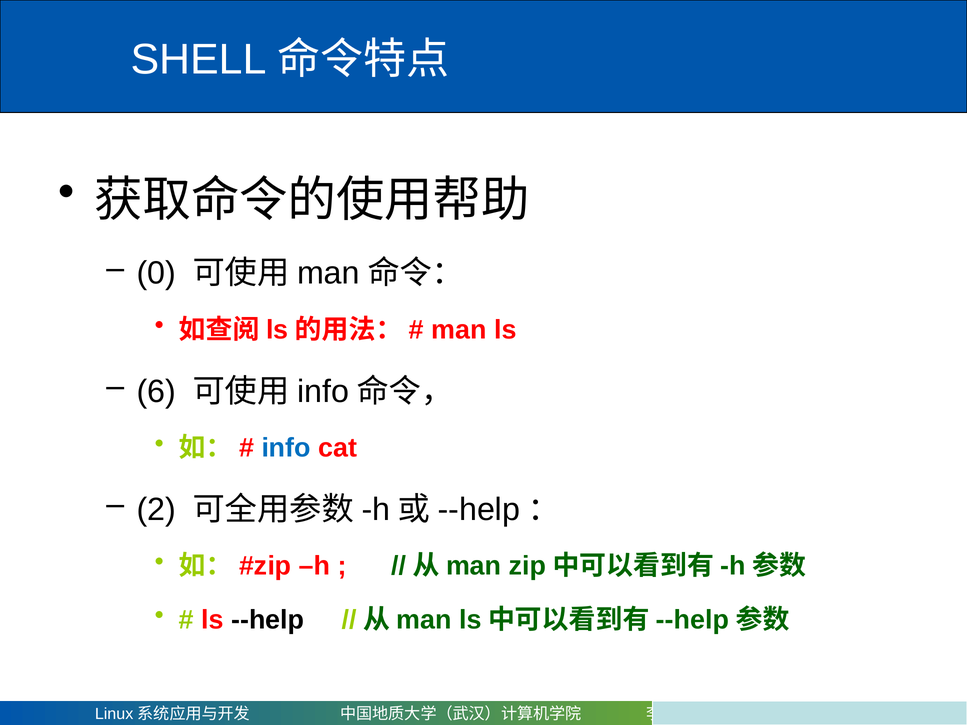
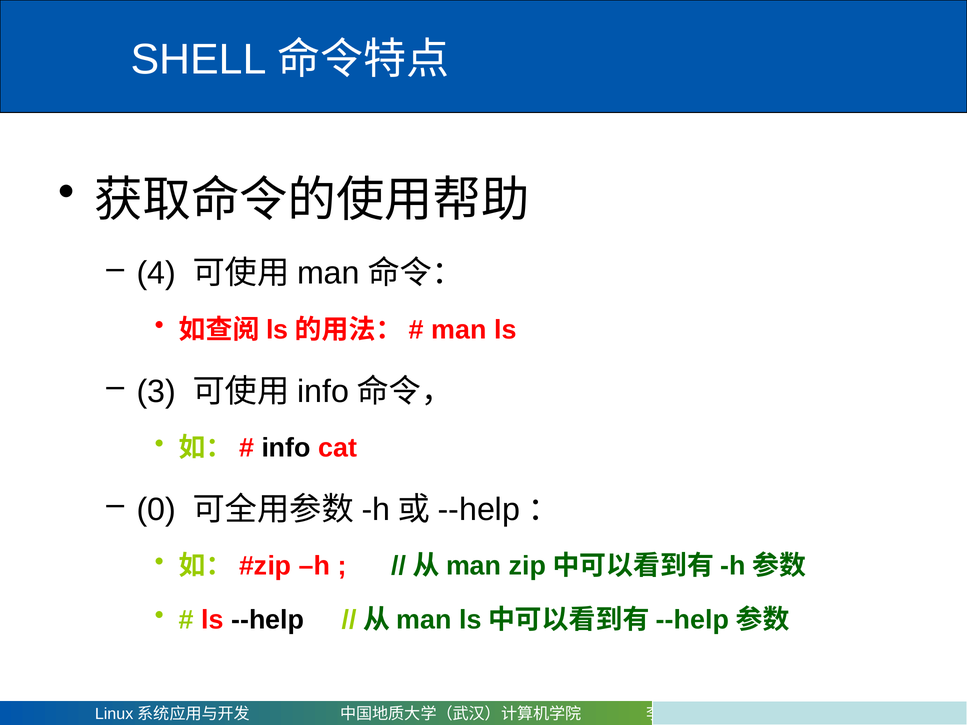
0: 0 -> 4 (156, 273)
6: 6 -> 3 (156, 392)
info colour: blue -> black (286, 448)
2: 2 -> 0 (156, 510)
